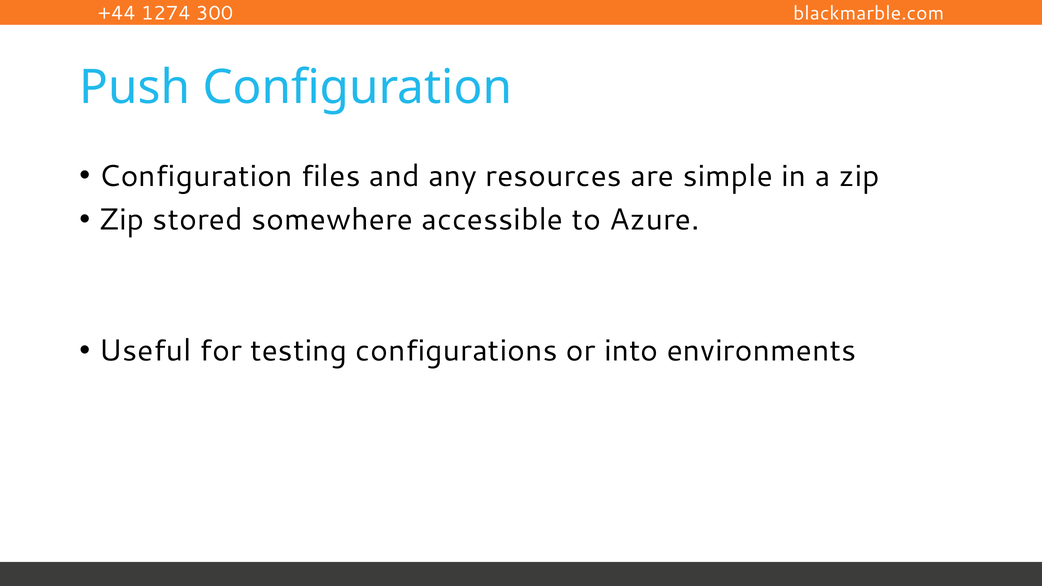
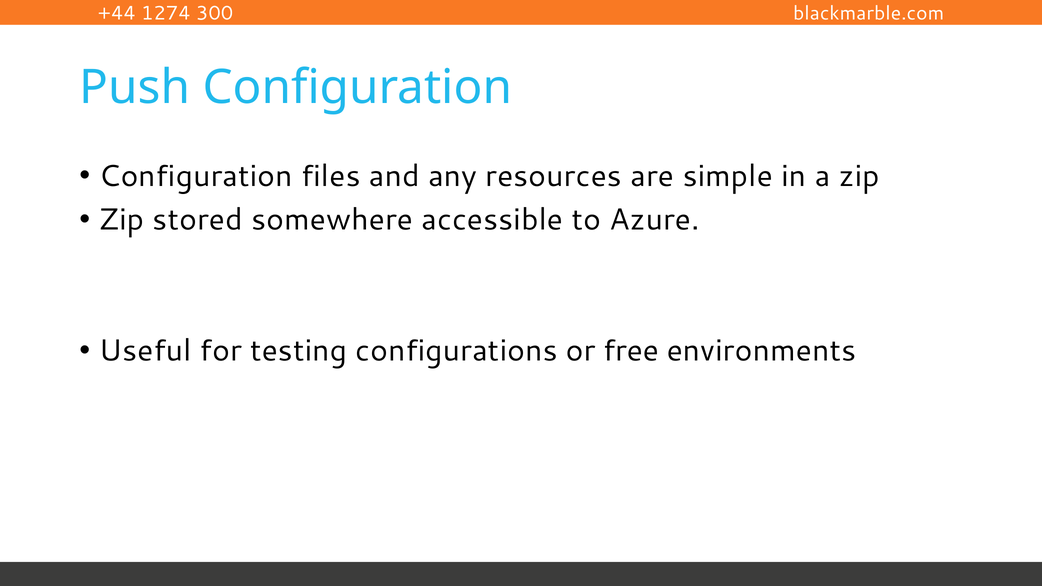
into: into -> free (631, 351)
